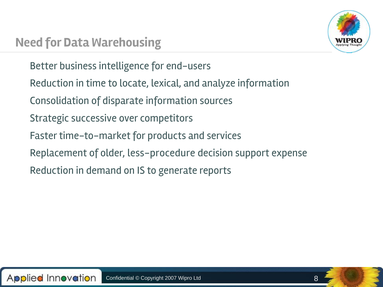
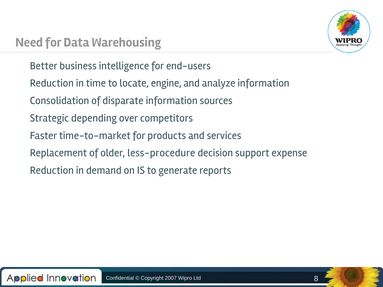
lexical: lexical -> engine (166, 83)
successive: successive -> depending (94, 118)
